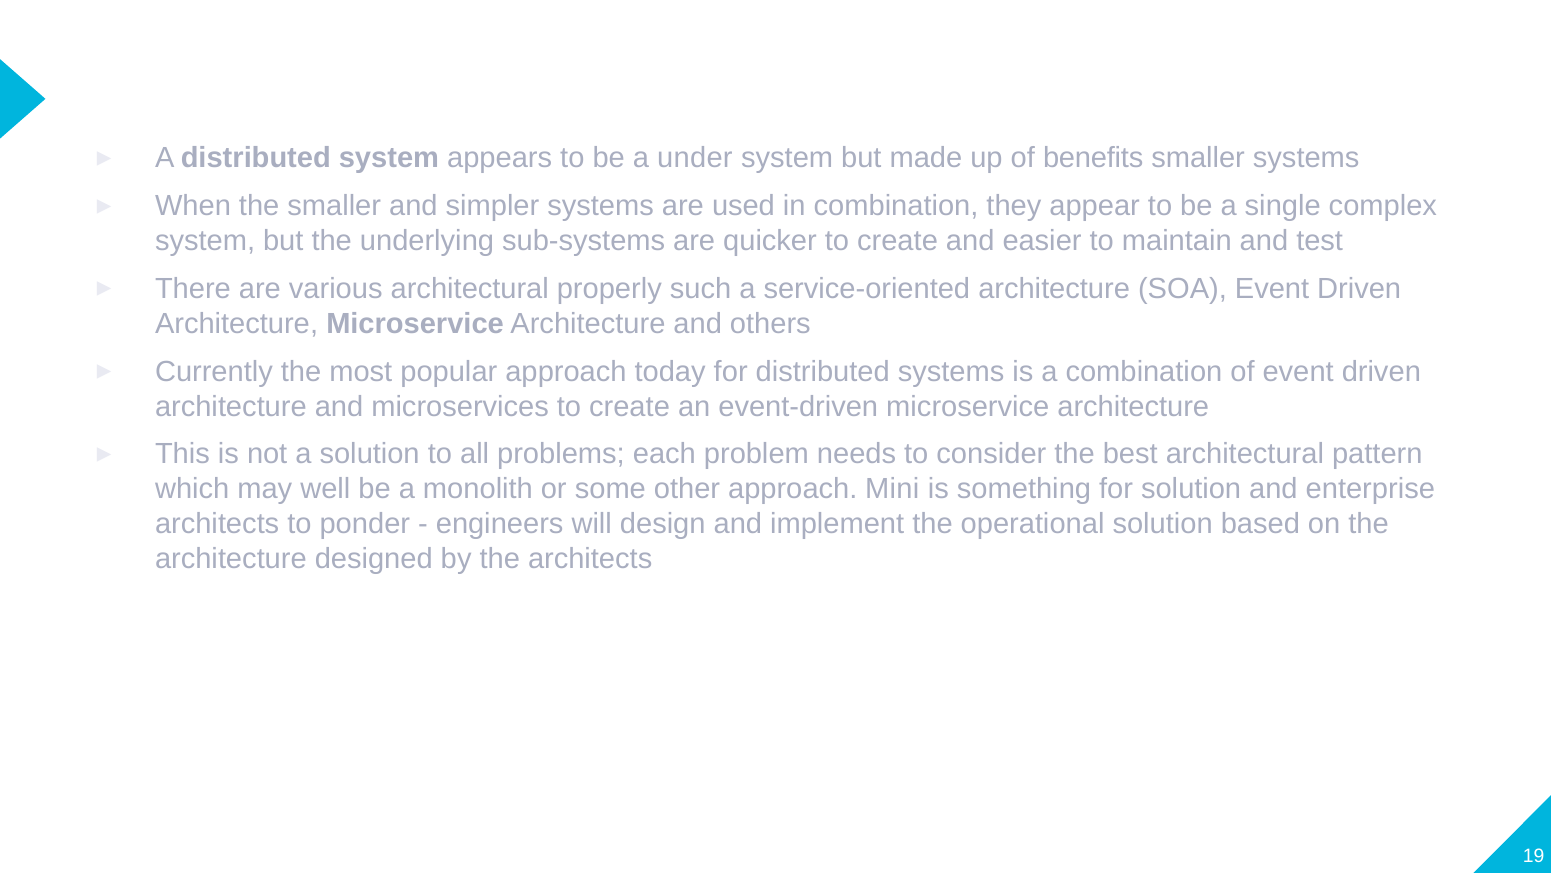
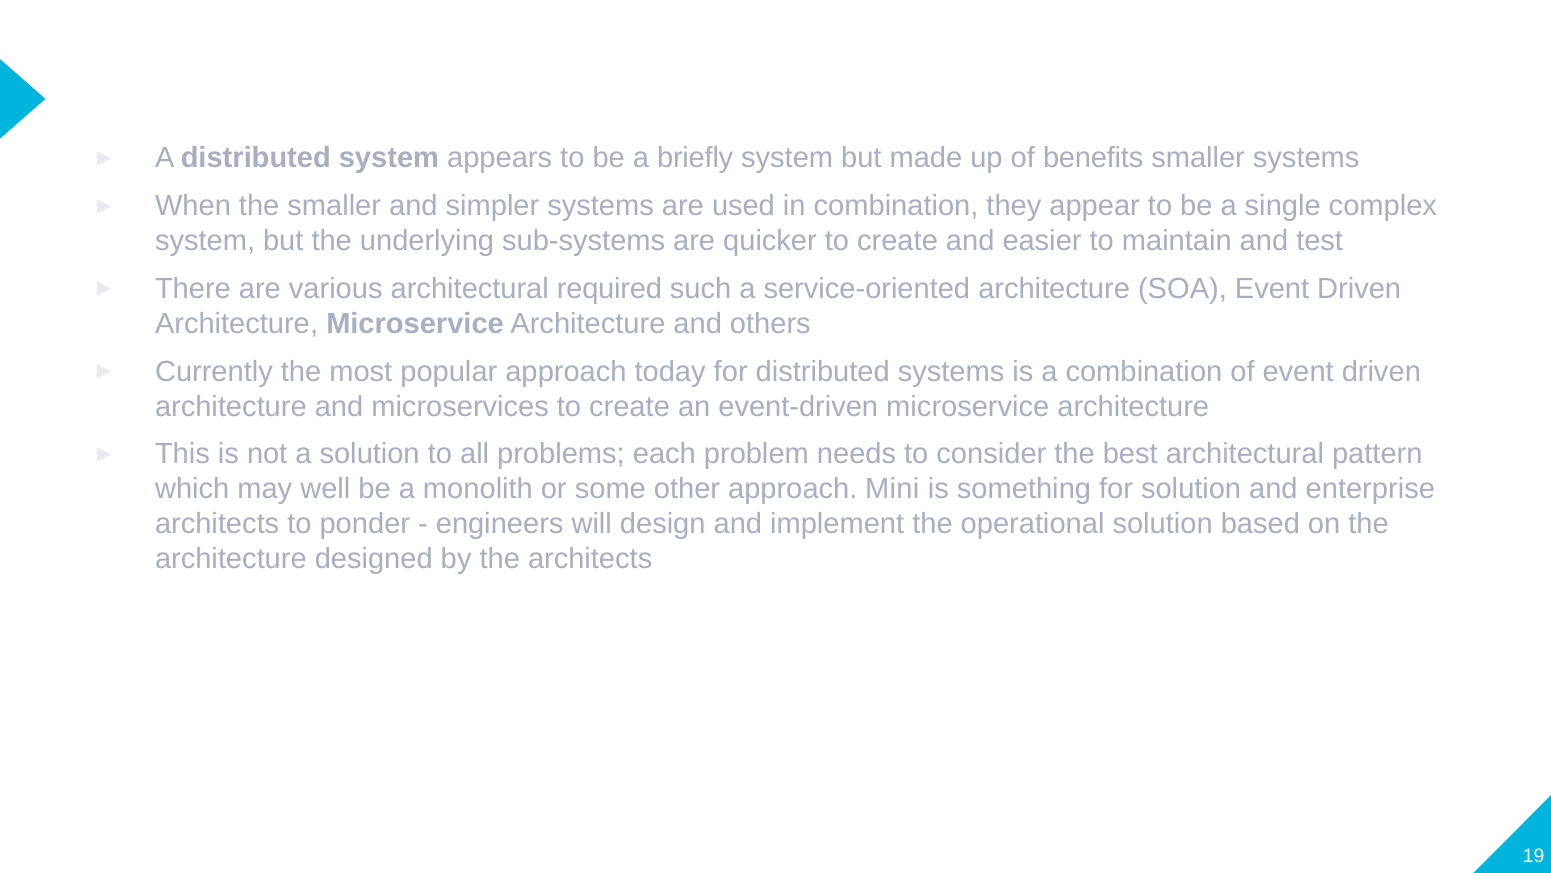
under: under -> briefly (695, 158)
properly: properly -> required (609, 289)
